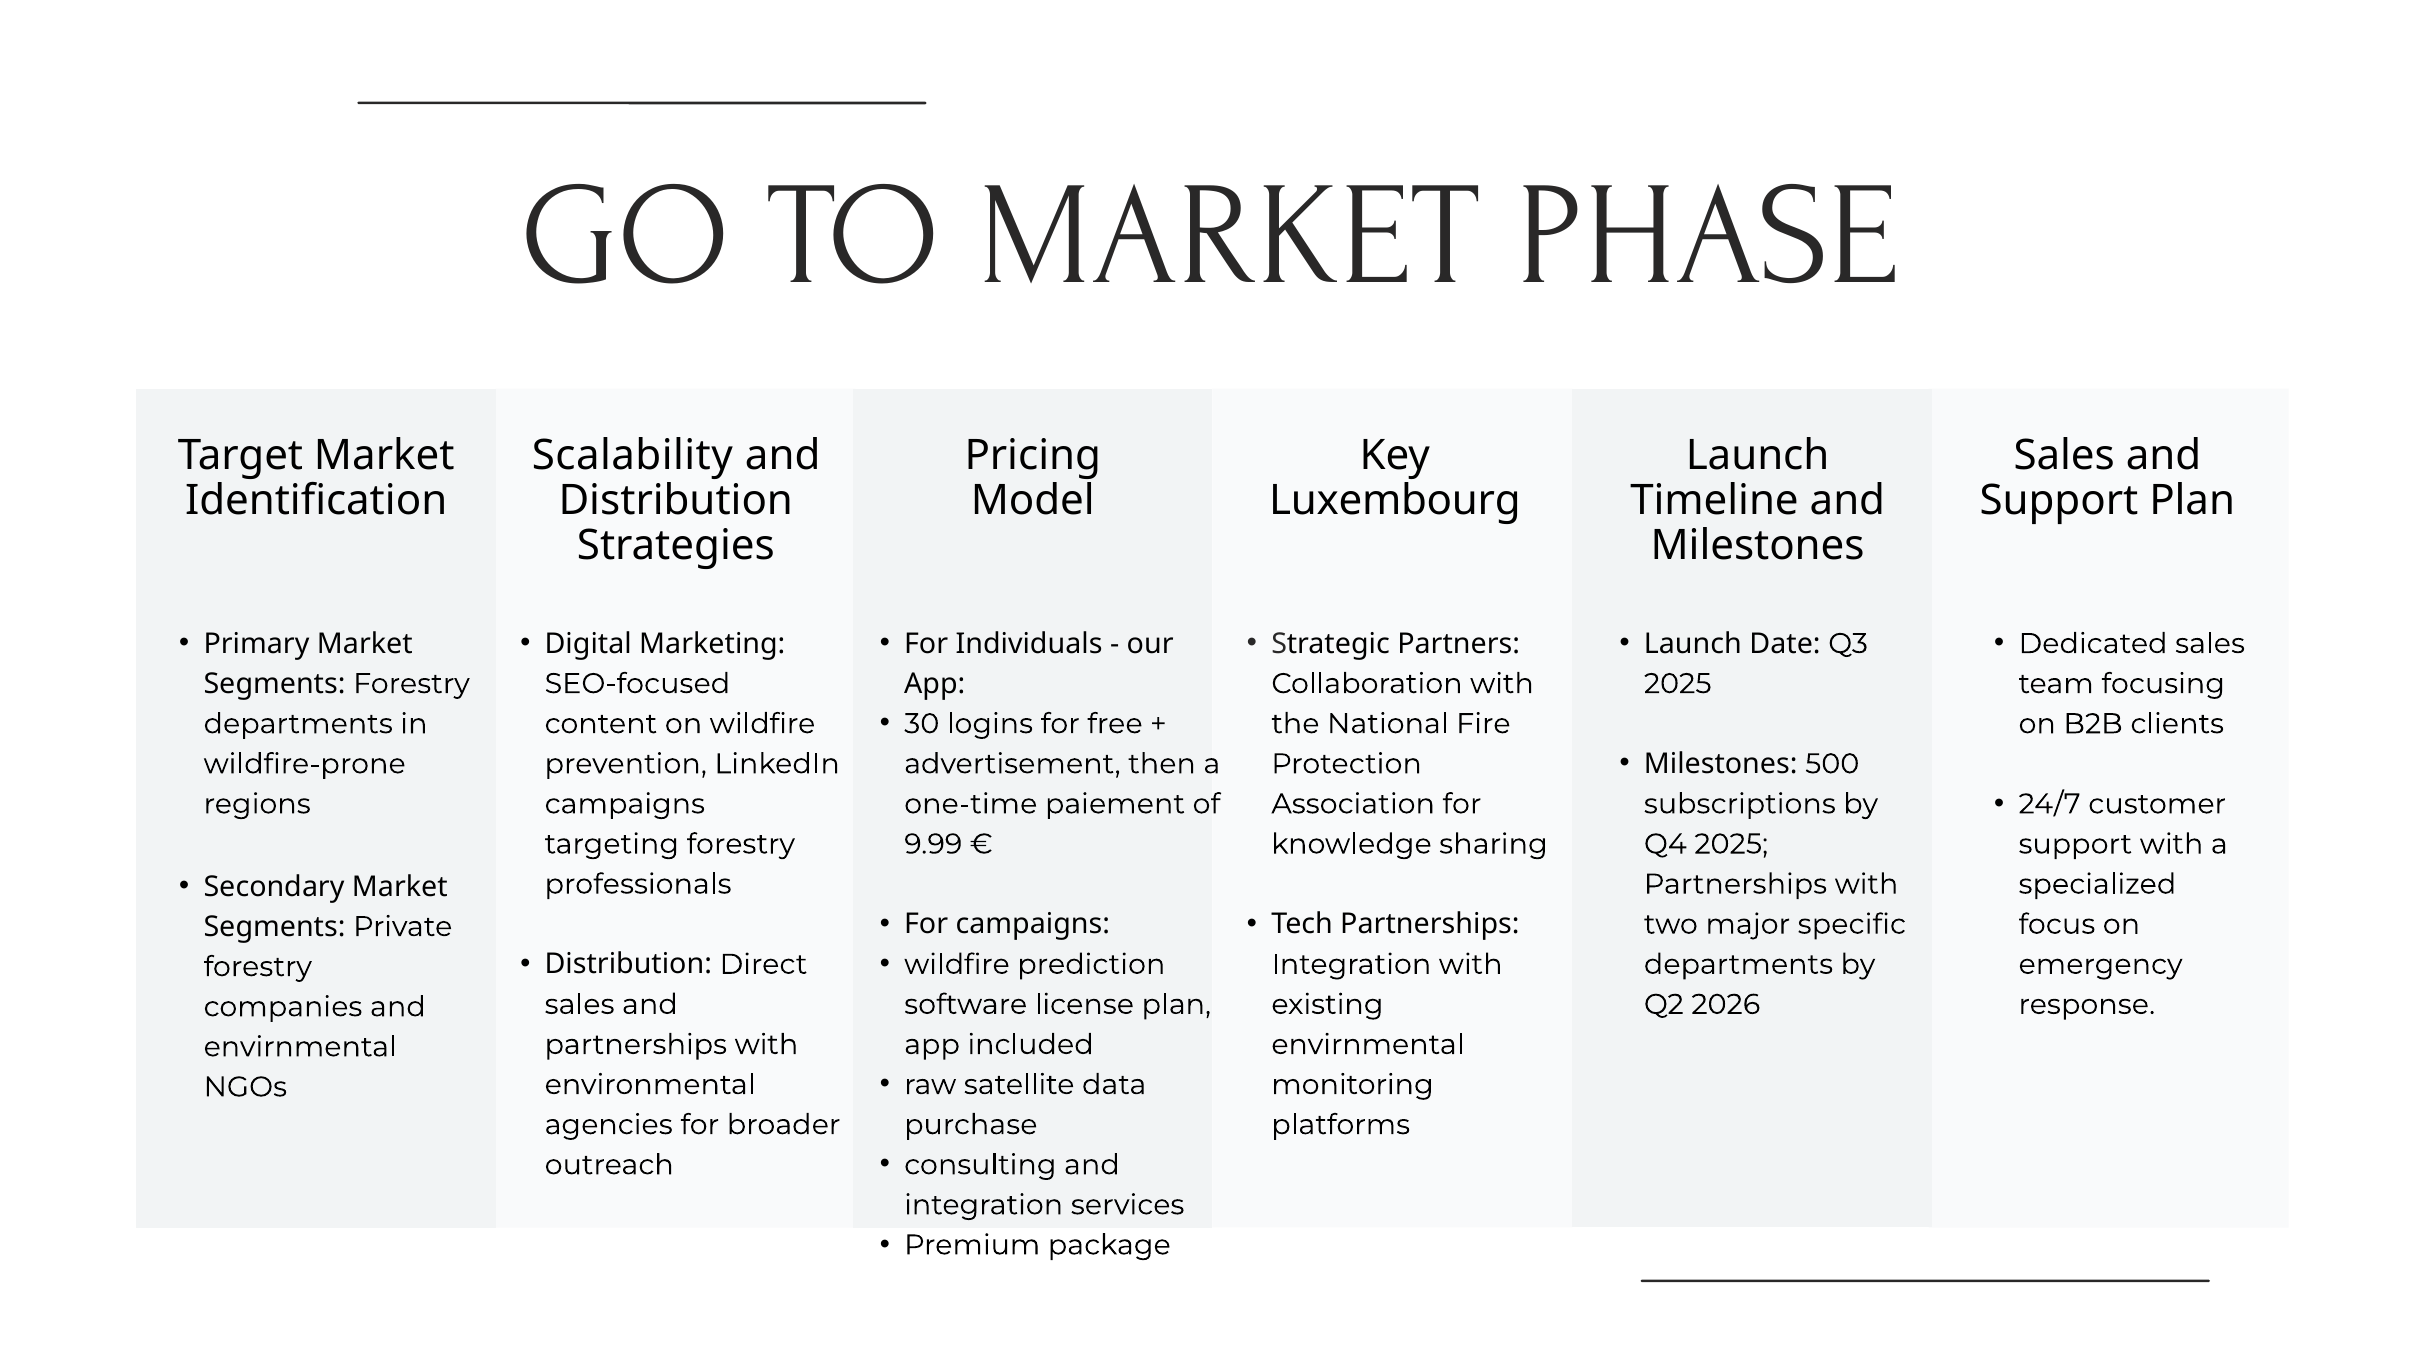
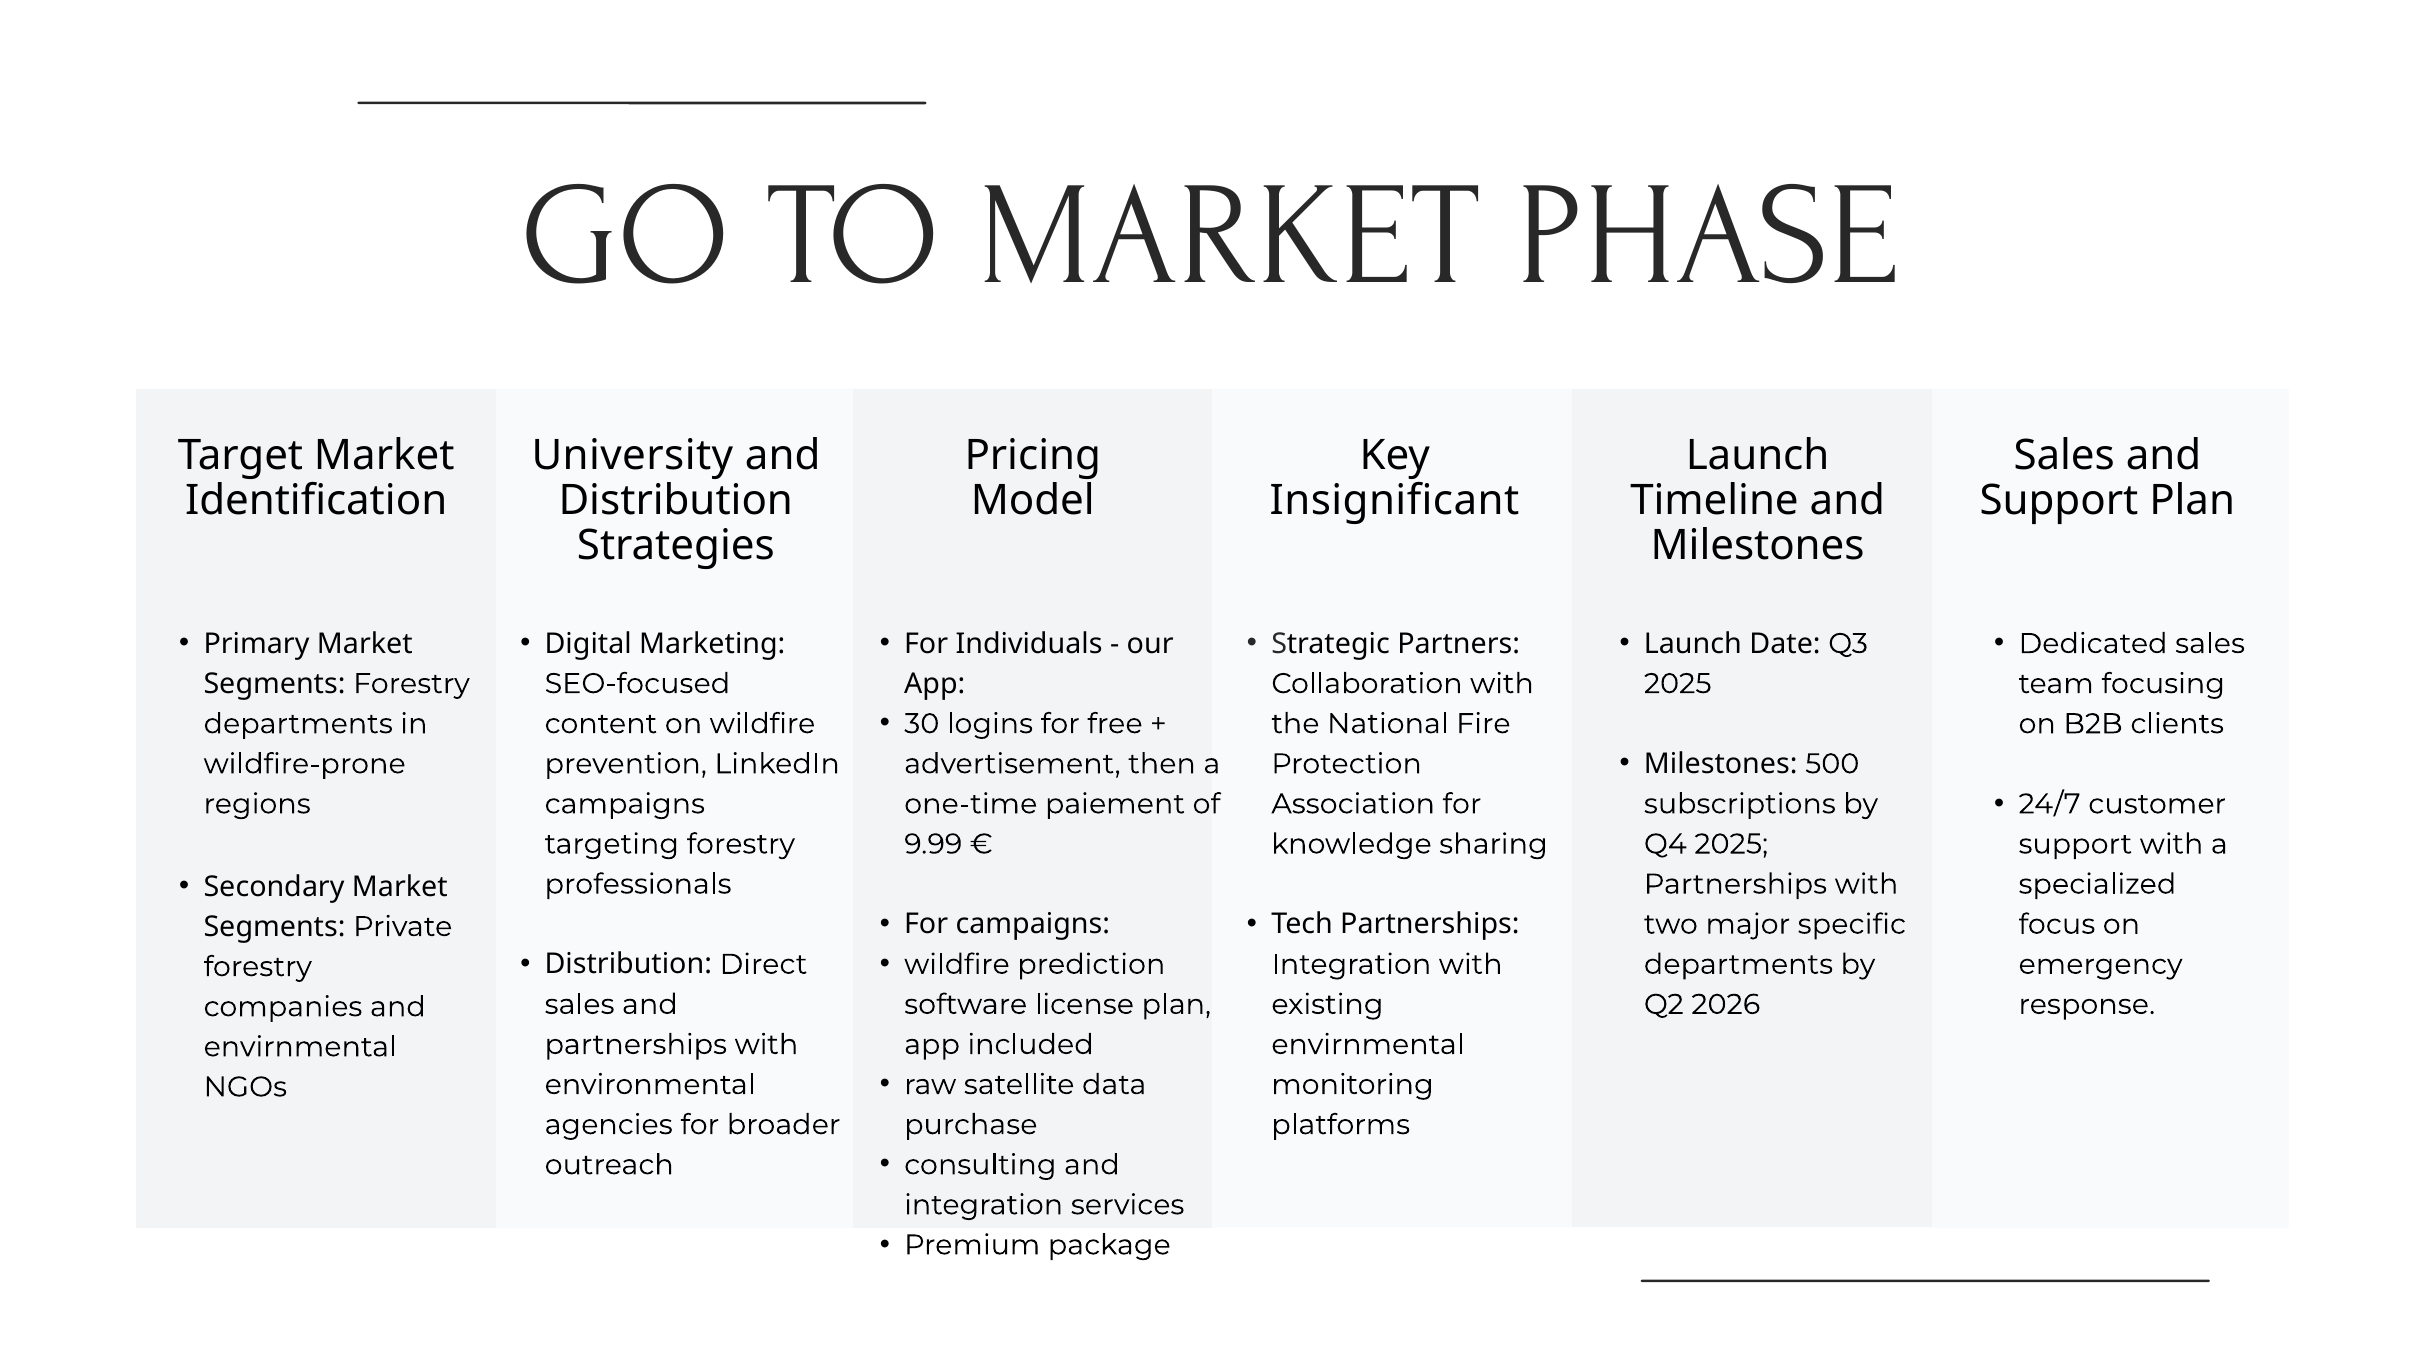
Scalability: Scalability -> University (632, 455)
Luxembourg: Luxembourg -> Insignificant (1394, 500)
